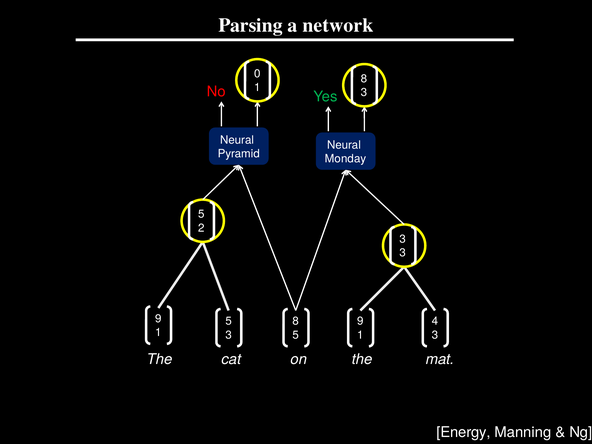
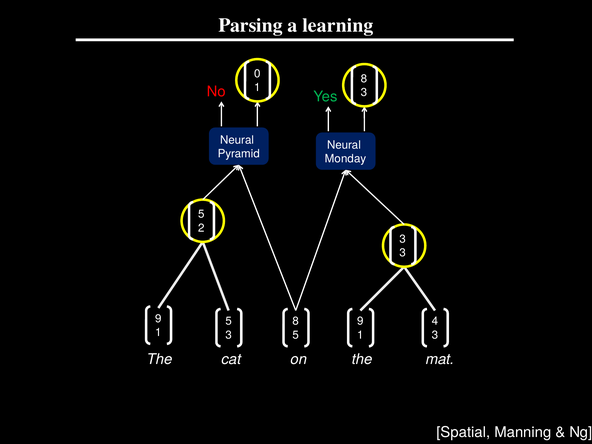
network: network -> learning (338, 25)
Energy: Energy -> Spatial (463, 432)
